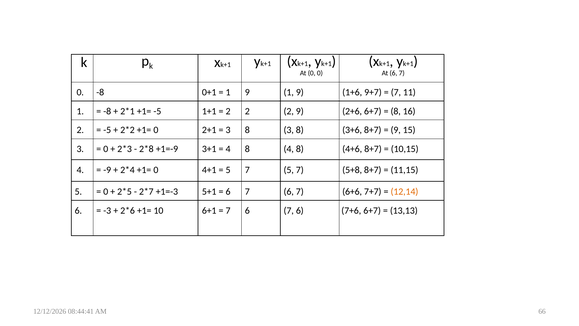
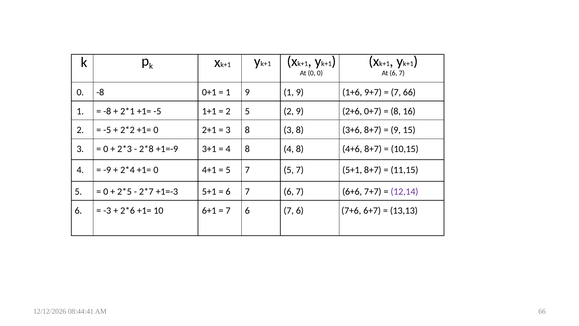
7 11: 11 -> 66 (409, 92)
2: 2 -> 5 (247, 111)
2+6 6+7: 6+7 -> 0+7 (373, 111)
7 5+8: 5+8 -> 5+1 (352, 170)
12,14 colour: orange -> purple (404, 191)
